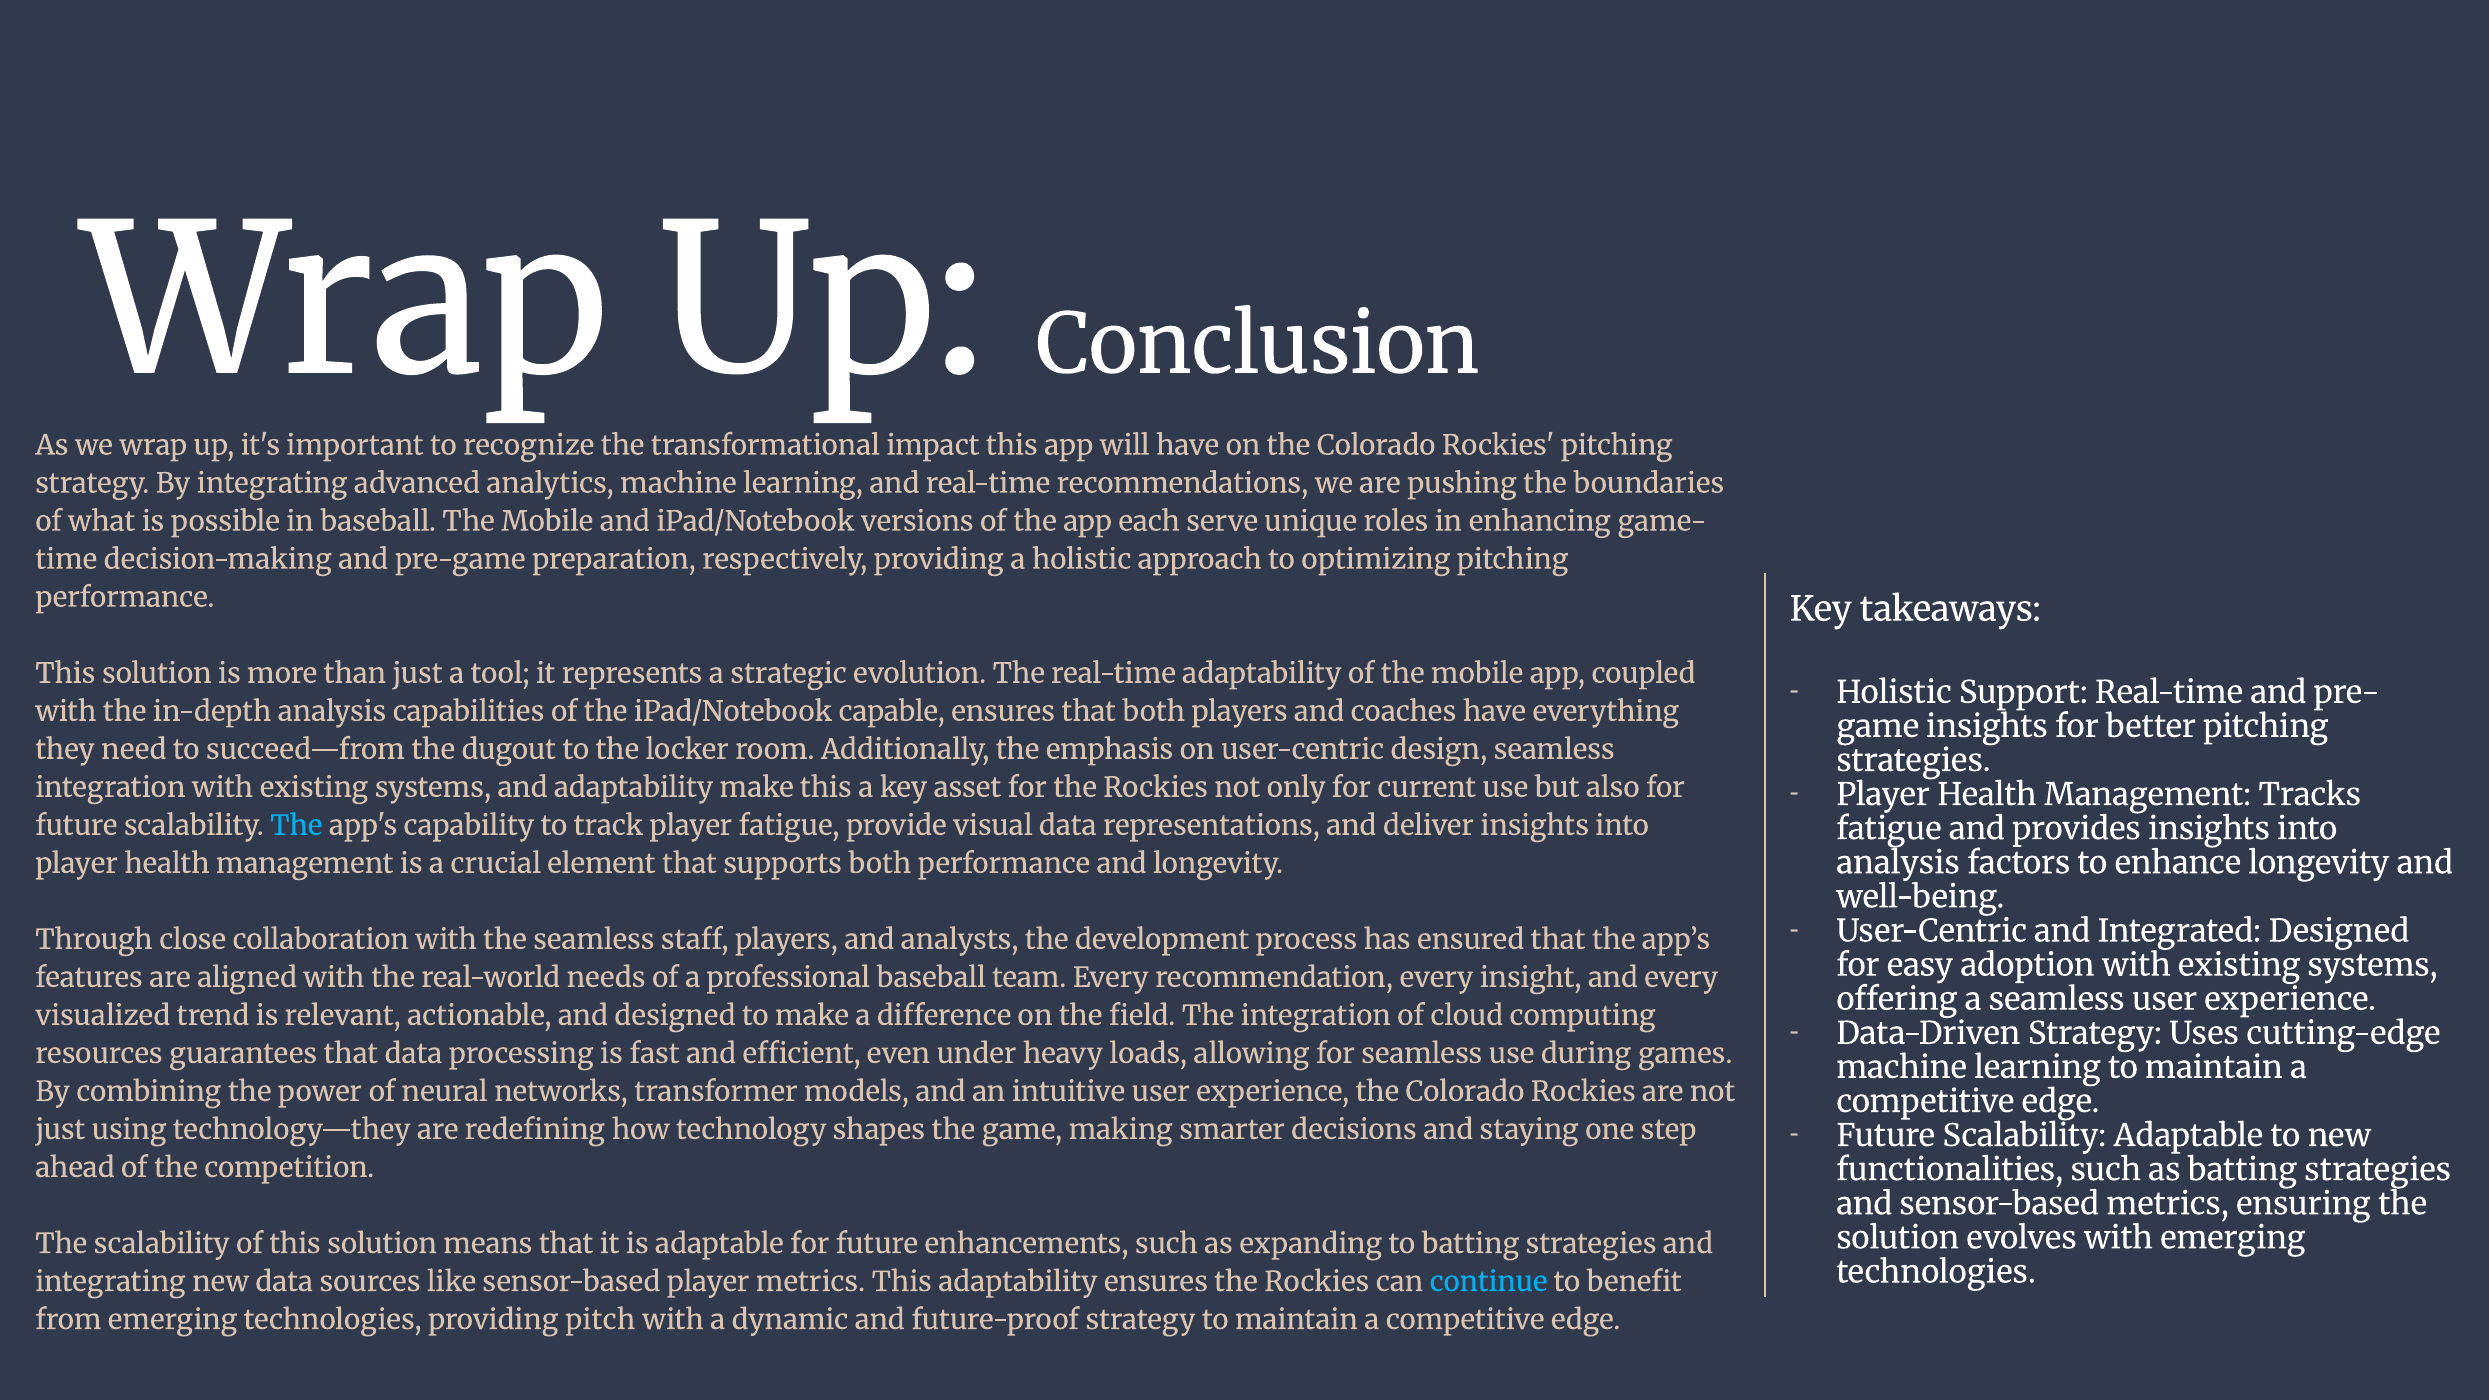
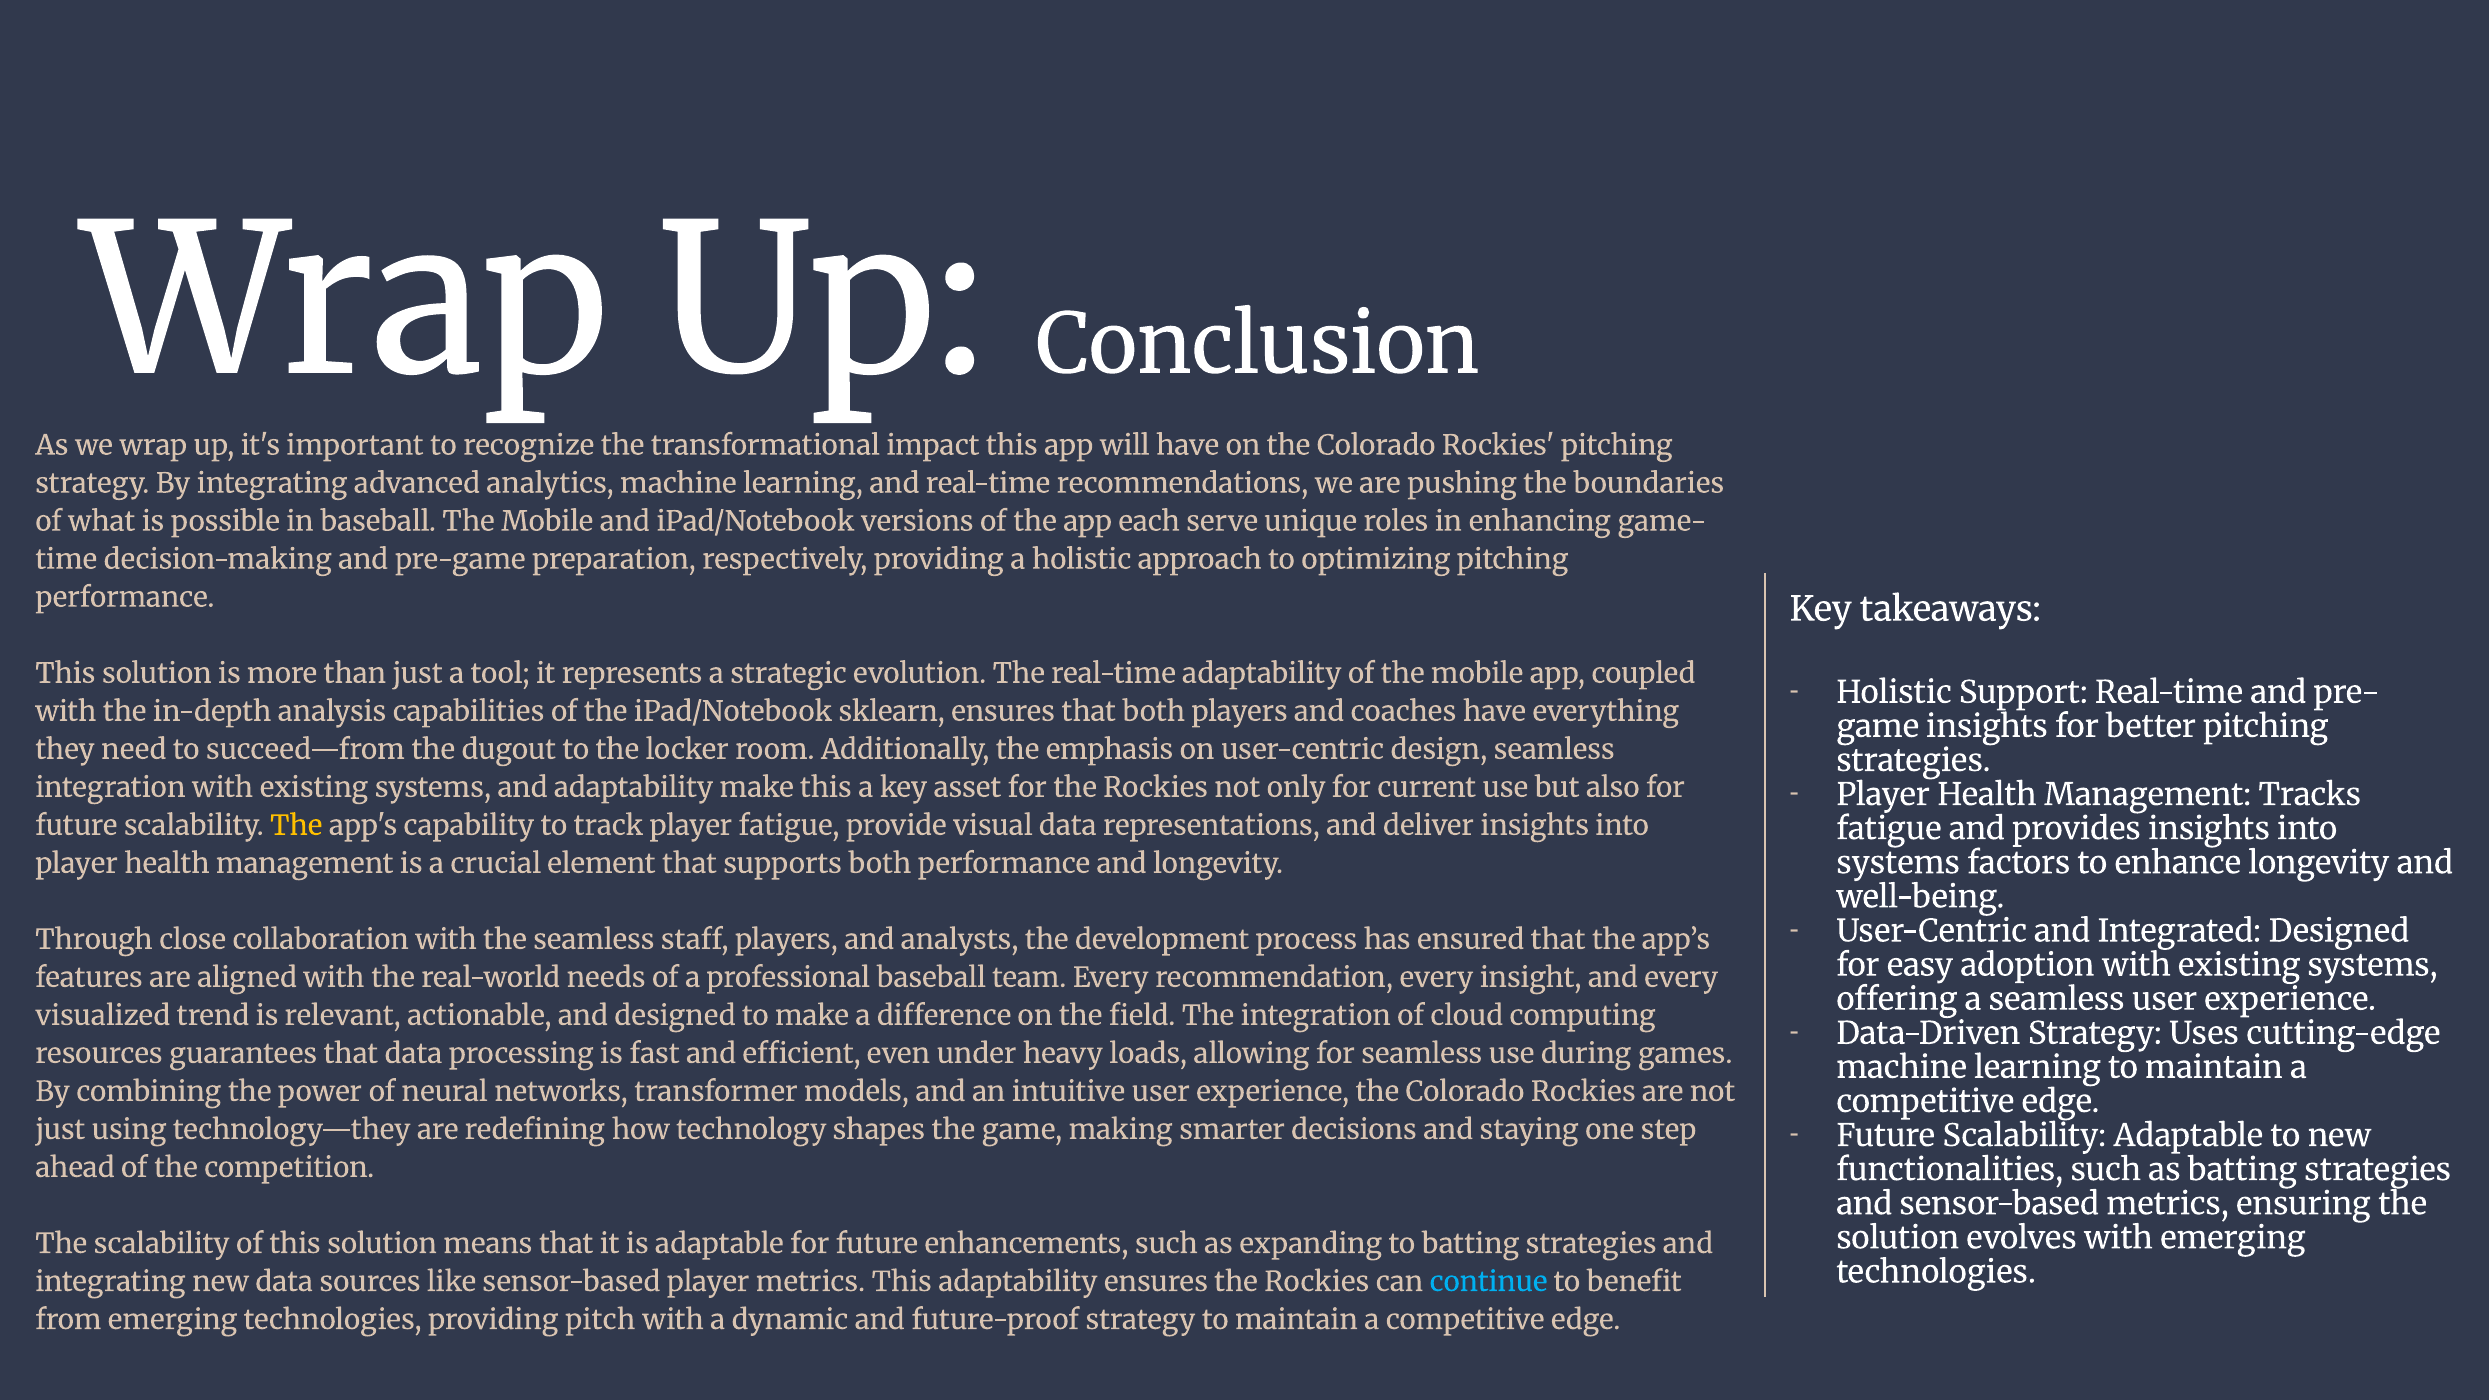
capable: capable -> sklearn (892, 712)
The colour: light blue -> yellow (296, 826)
analysis: analysis -> systems (1898, 863)
